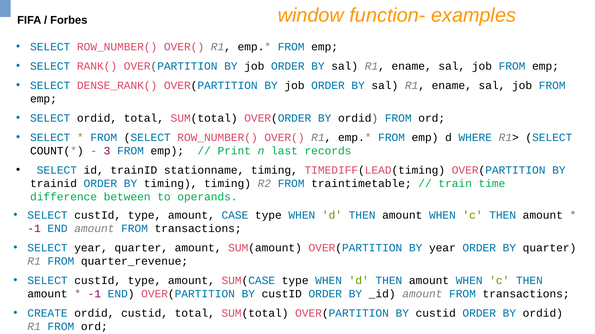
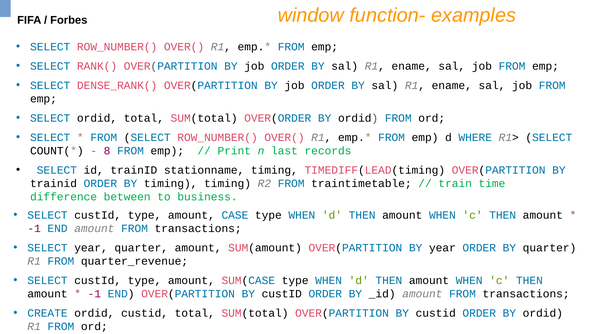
3: 3 -> 8 (107, 151)
operands: operands -> business (207, 197)
